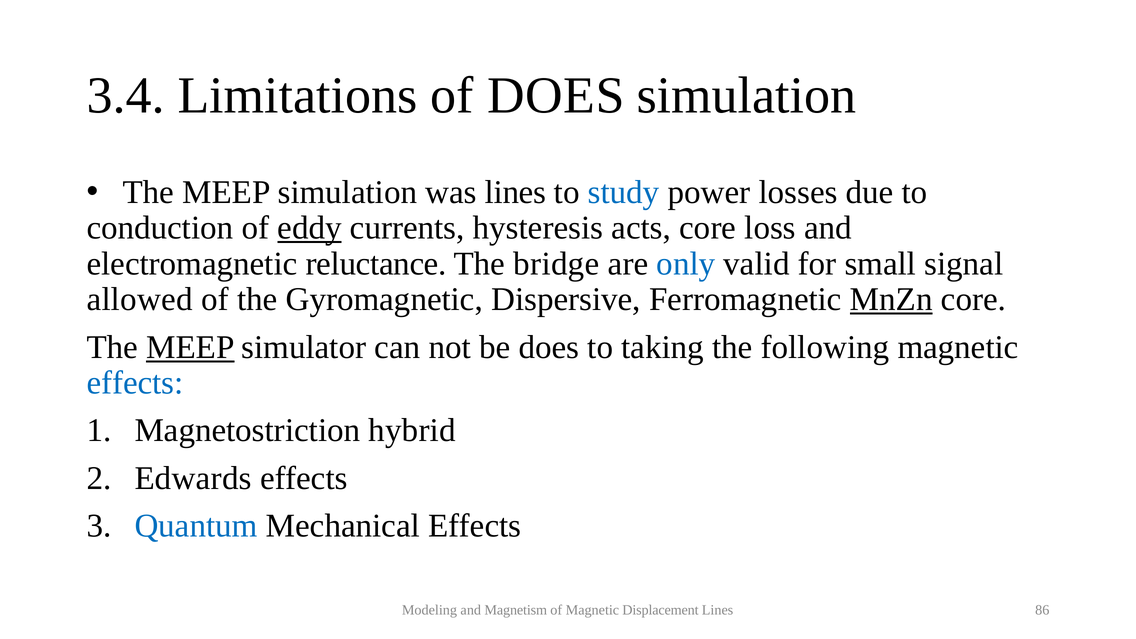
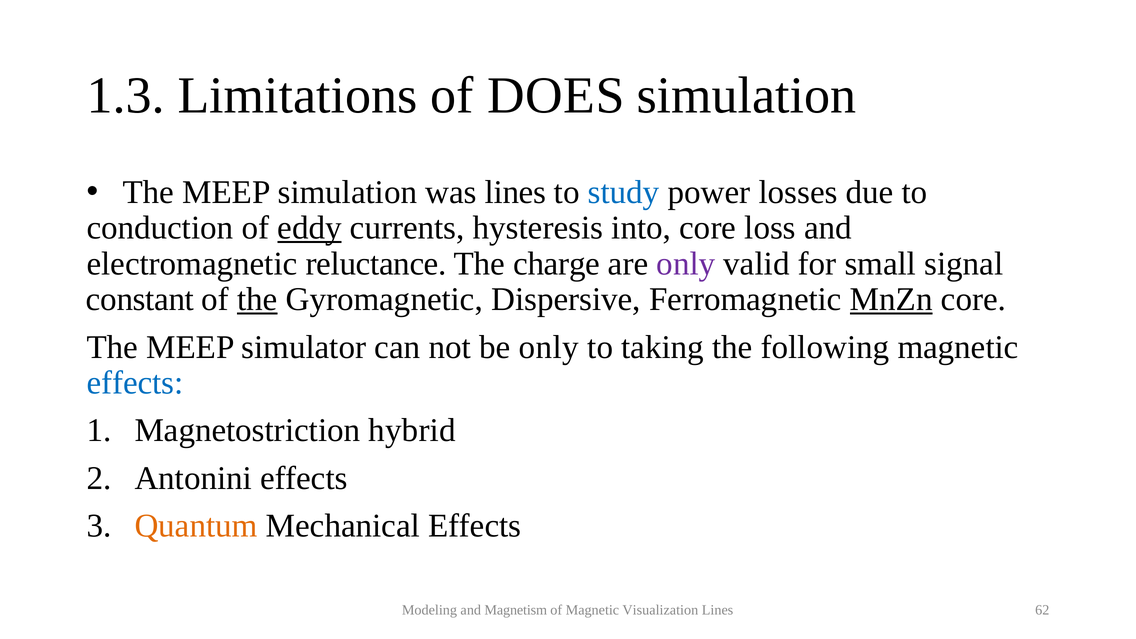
3.4: 3.4 -> 1.3 (126, 95)
acts: acts -> into (641, 228)
bridge: bridge -> charge (557, 264)
only colour: blue -> purple (686, 264)
allowed: allowed -> constant (140, 299)
the underline: none -> present (257, 299)
MEEP underline: present -> none (190, 347)
be does: does -> only (549, 347)
Edwards: Edwards -> Antonini (193, 478)
Quantum colour: blue -> orange (196, 526)
Displacement: Displacement -> Visualization (660, 610)
86: 86 -> 62 (1042, 610)
